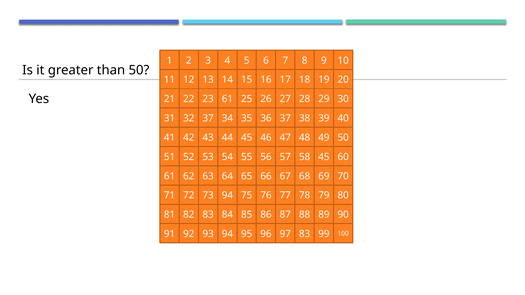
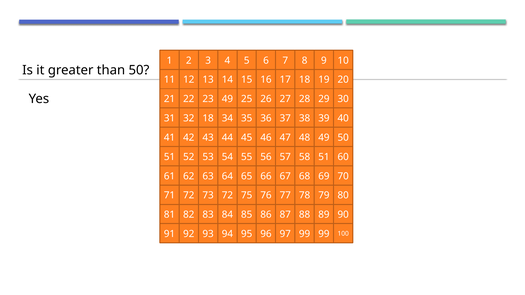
23 61: 61 -> 49 (227, 99)
32 37: 37 -> 18 (208, 118)
58 45: 45 -> 51 (324, 157)
73 94: 94 -> 72 (227, 196)
97 83: 83 -> 99 (305, 234)
